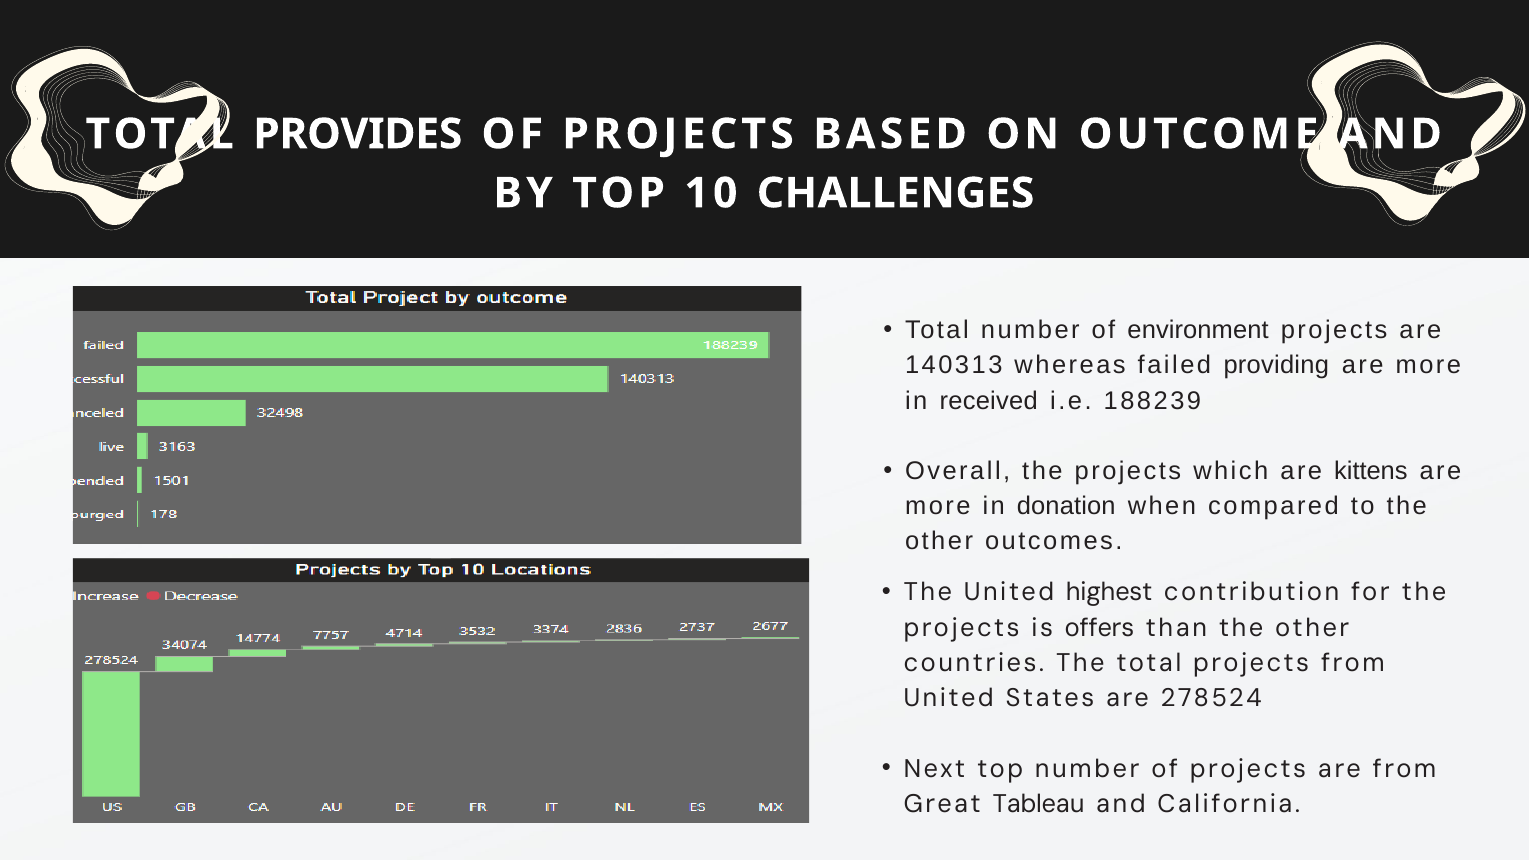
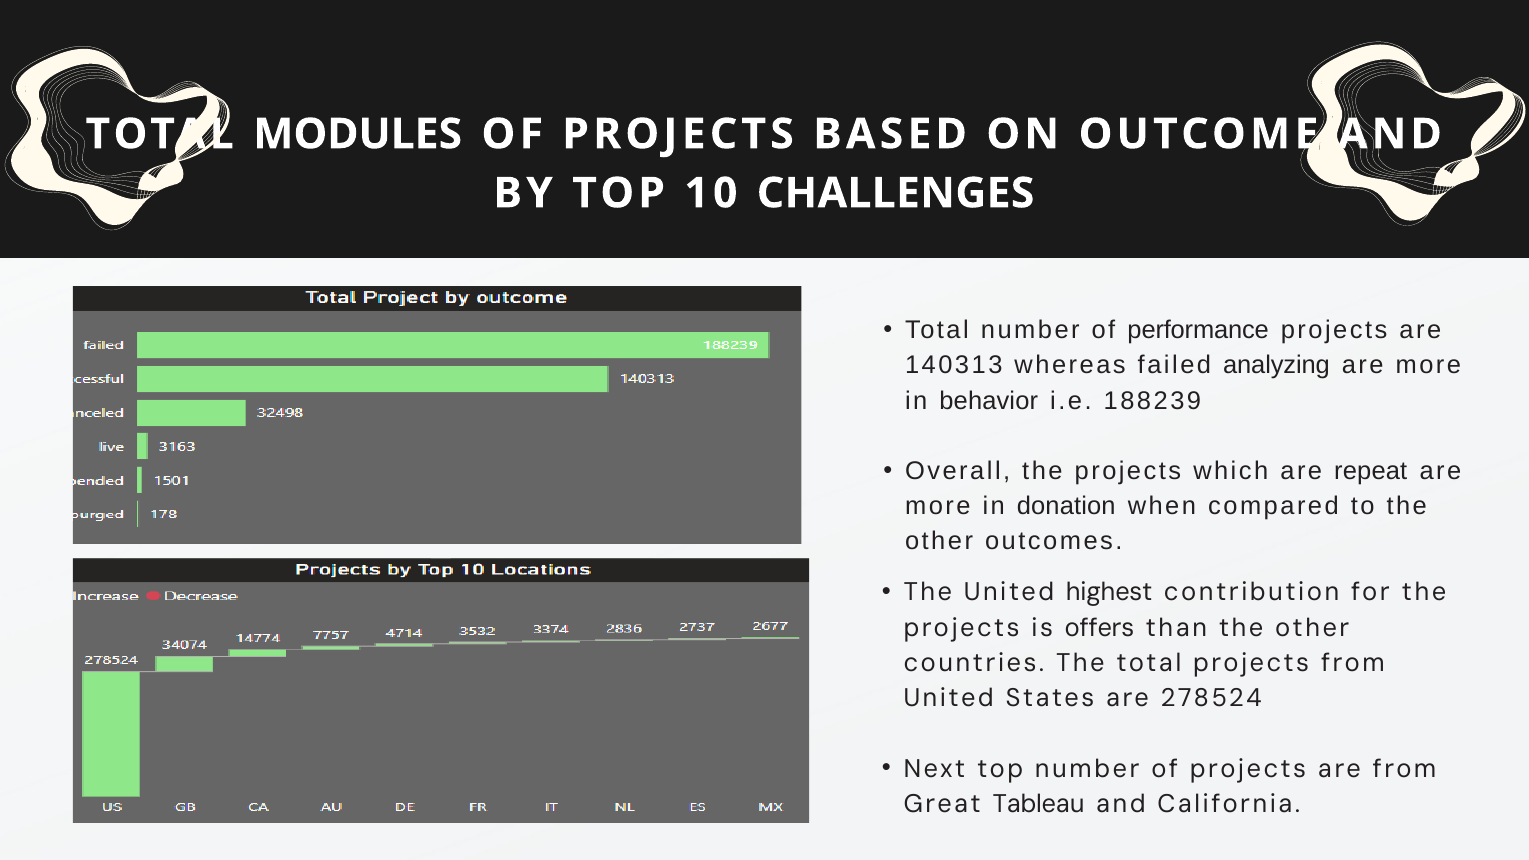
PROVIDES: PROVIDES -> MODULES (358, 134)
environment: environment -> performance (1198, 330)
providing: providing -> analyzing (1276, 366)
received: received -> behavior (989, 401)
kittens: kittens -> repeat (1371, 471)
